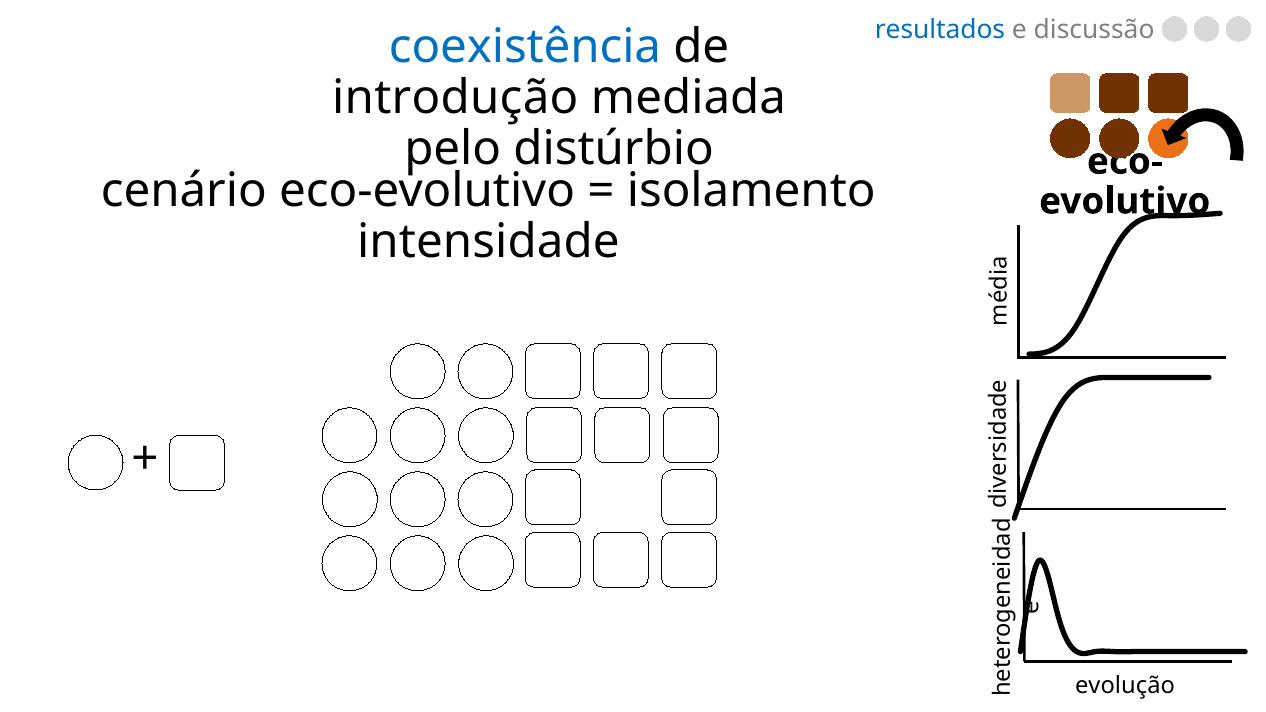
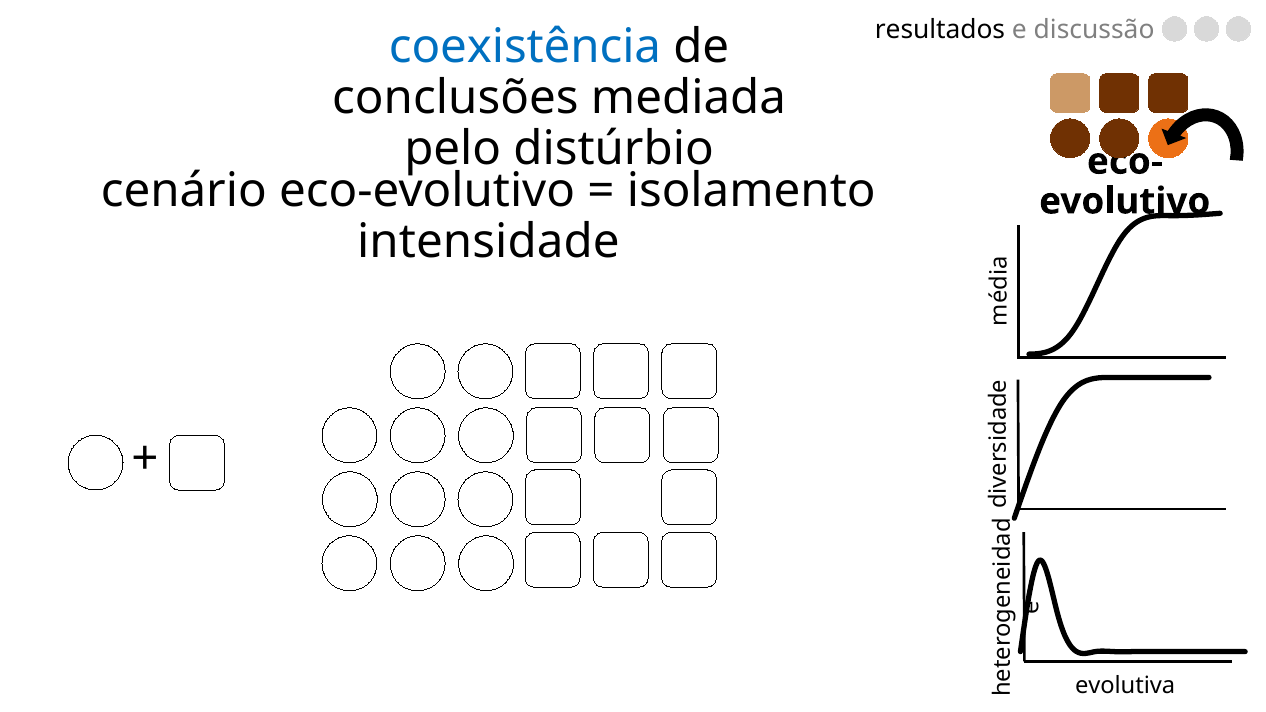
resultados colour: blue -> black (940, 30)
introdução: introdução -> conclusões (455, 98)
evolução: evolução -> evolutiva (1125, 686)
